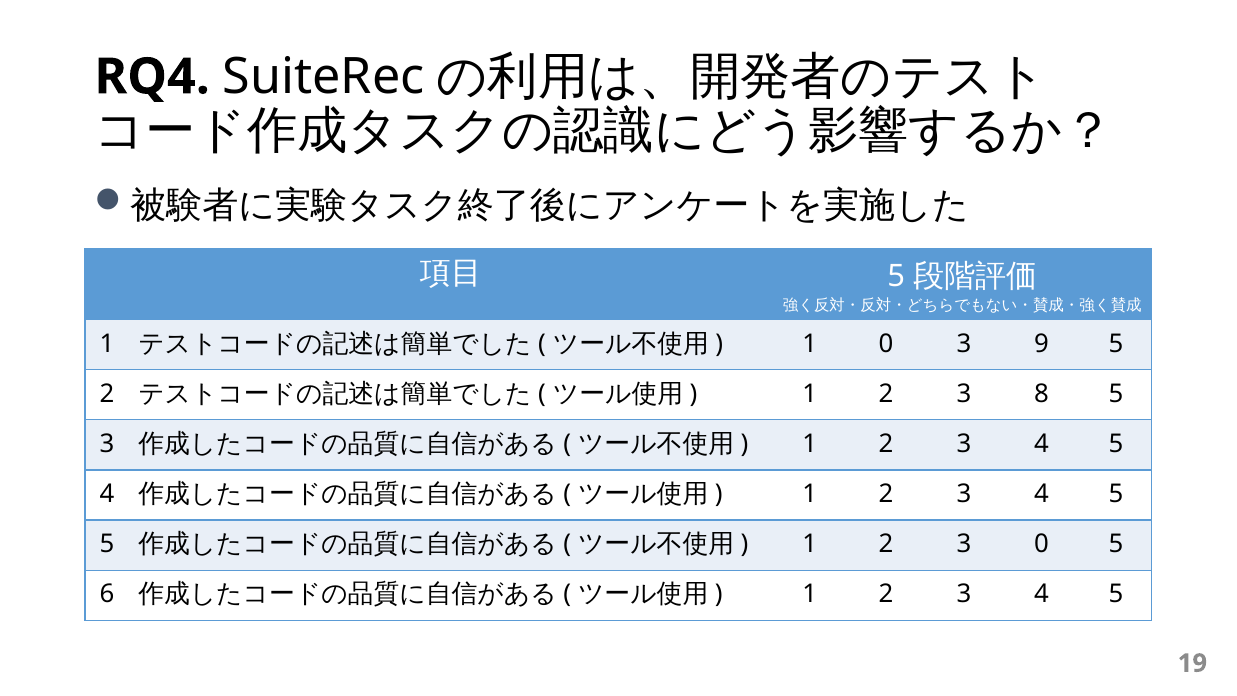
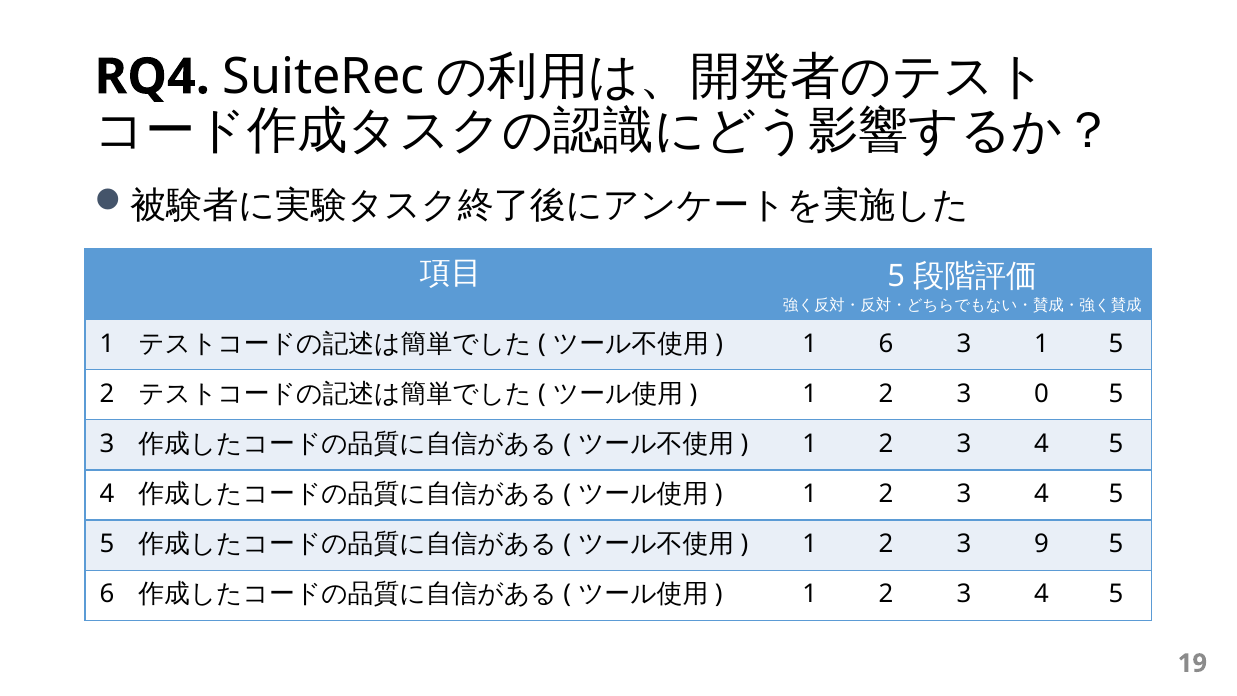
1 0: 0 -> 6 (886, 344)
3 9: 9 -> 1 (1041, 344)
8: 8 -> 0 (1041, 394)
3 0: 0 -> 9 (1041, 544)
